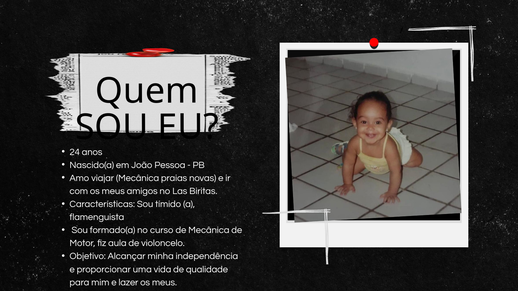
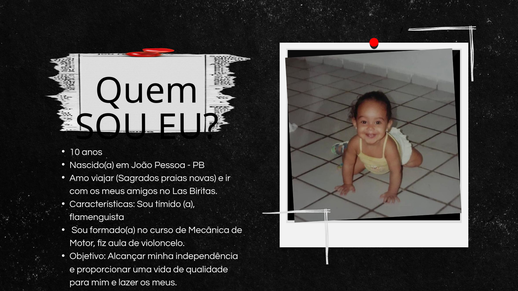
24: 24 -> 10 (75, 152)
viajar Mecânica: Mecânica -> Sagrados (138, 178)
